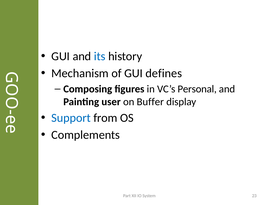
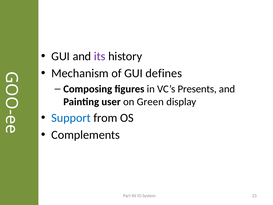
its colour: blue -> purple (100, 56)
Personal: Personal -> Presents (197, 89)
Buffer: Buffer -> Green (150, 102)
